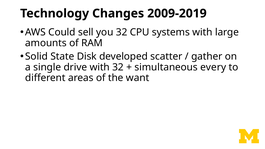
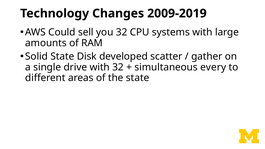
the want: want -> state (138, 78)
